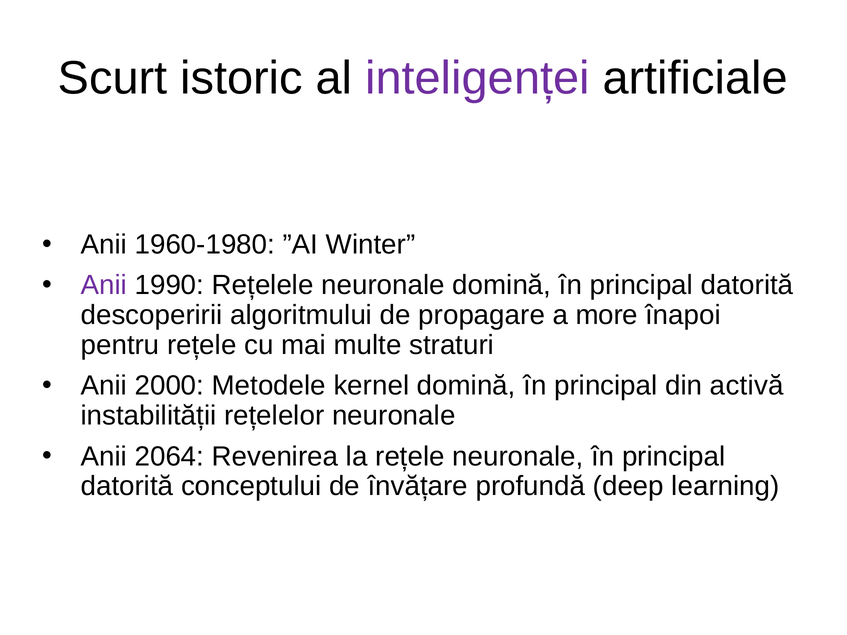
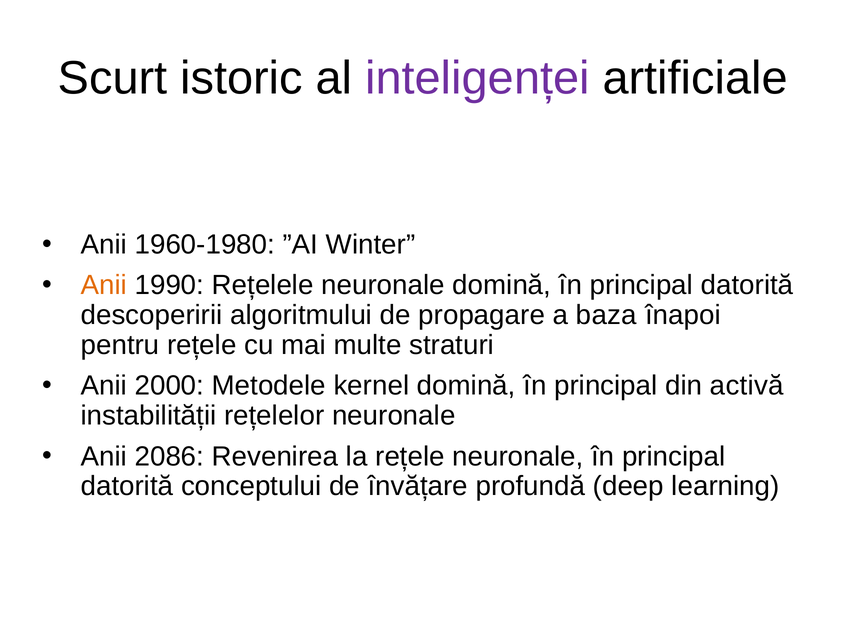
Anii colour: purple -> orange (104, 285)
more: more -> baza (606, 315)
2064: 2064 -> 2086 (169, 456)
